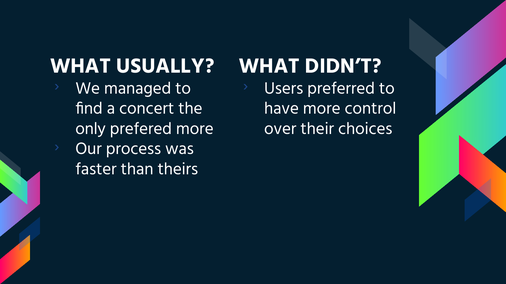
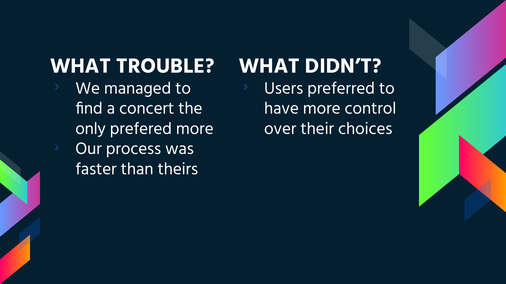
USUALLY: USUALLY -> TROUBLE (165, 66)
